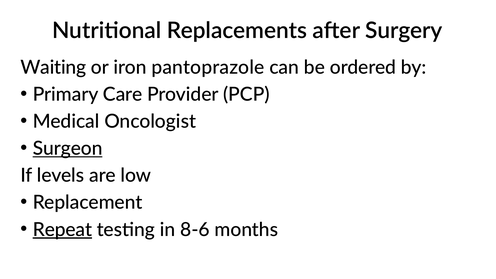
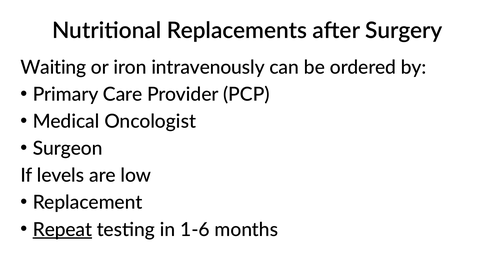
pantoprazole: pantoprazole -> intravenously (208, 68)
Surgeon underline: present -> none (68, 149)
8-6: 8-6 -> 1-6 (195, 230)
